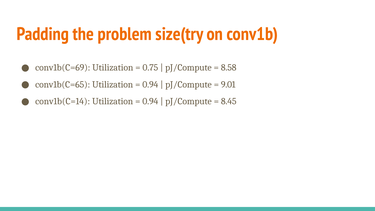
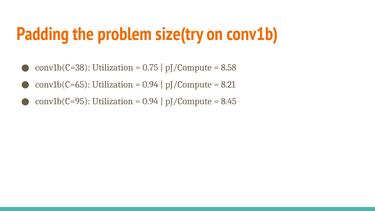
conv1b(C=69: conv1b(C=69 -> conv1b(C=38 (63, 68)
9.01: 9.01 -> 8.21 (228, 84)
conv1b(C=14: conv1b(C=14 -> conv1b(C=95 (63, 101)
